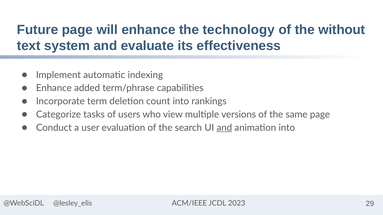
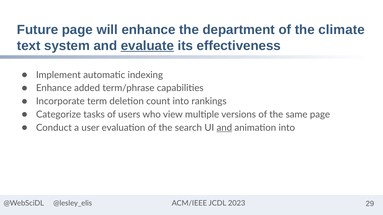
technology: technology -> department (239, 30)
without: without -> climate (342, 30)
evaluate underline: none -> present (147, 46)
